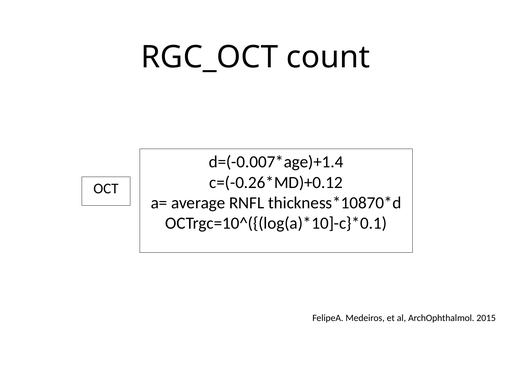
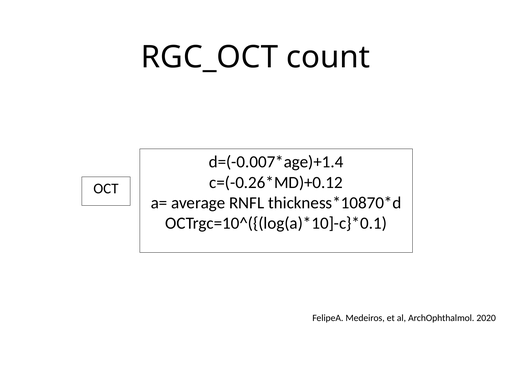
2015: 2015 -> 2020 (486, 318)
